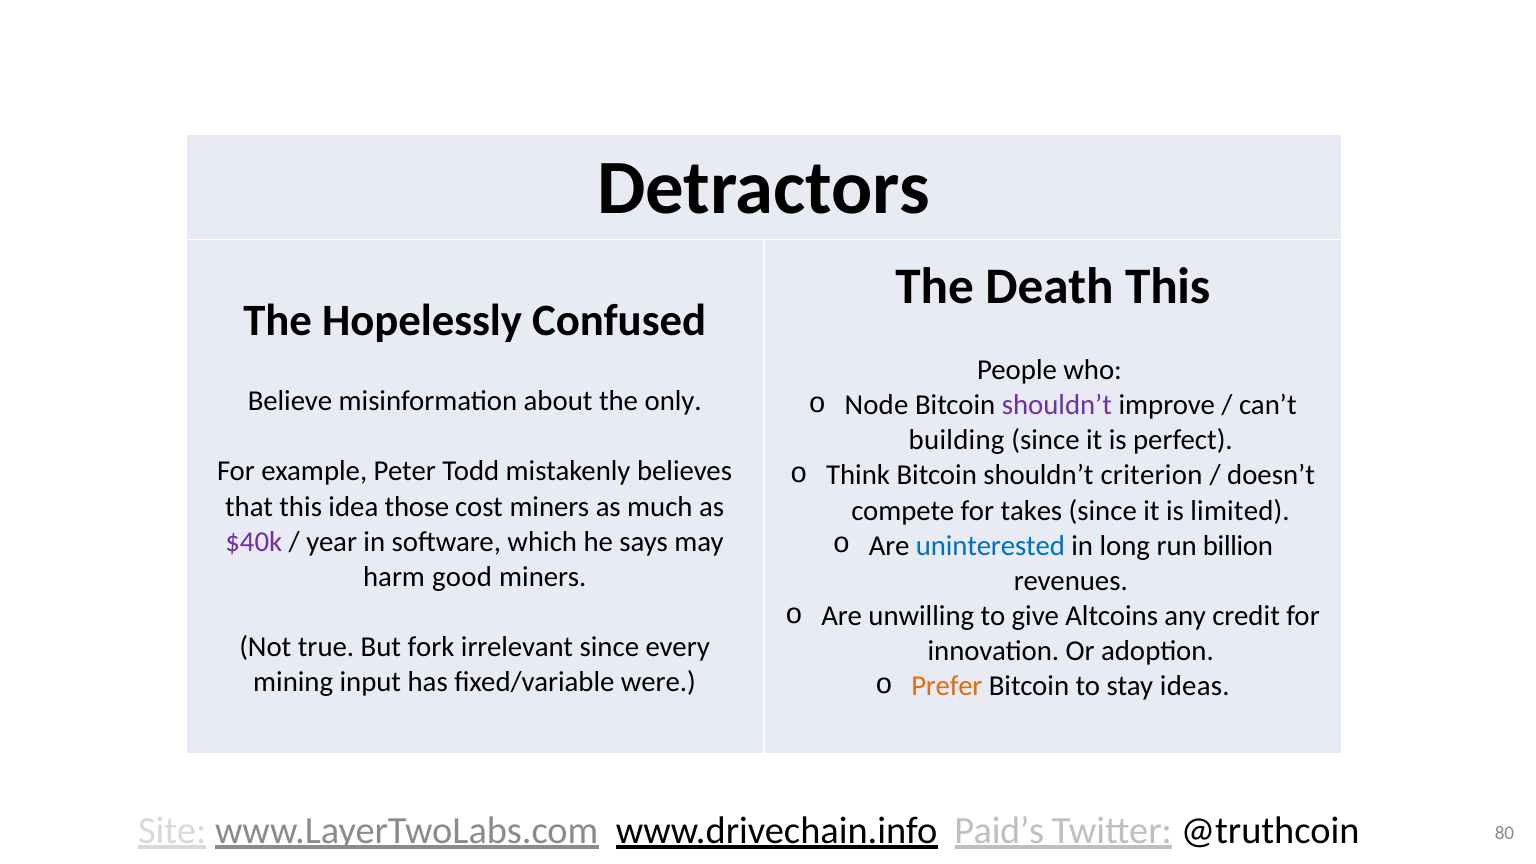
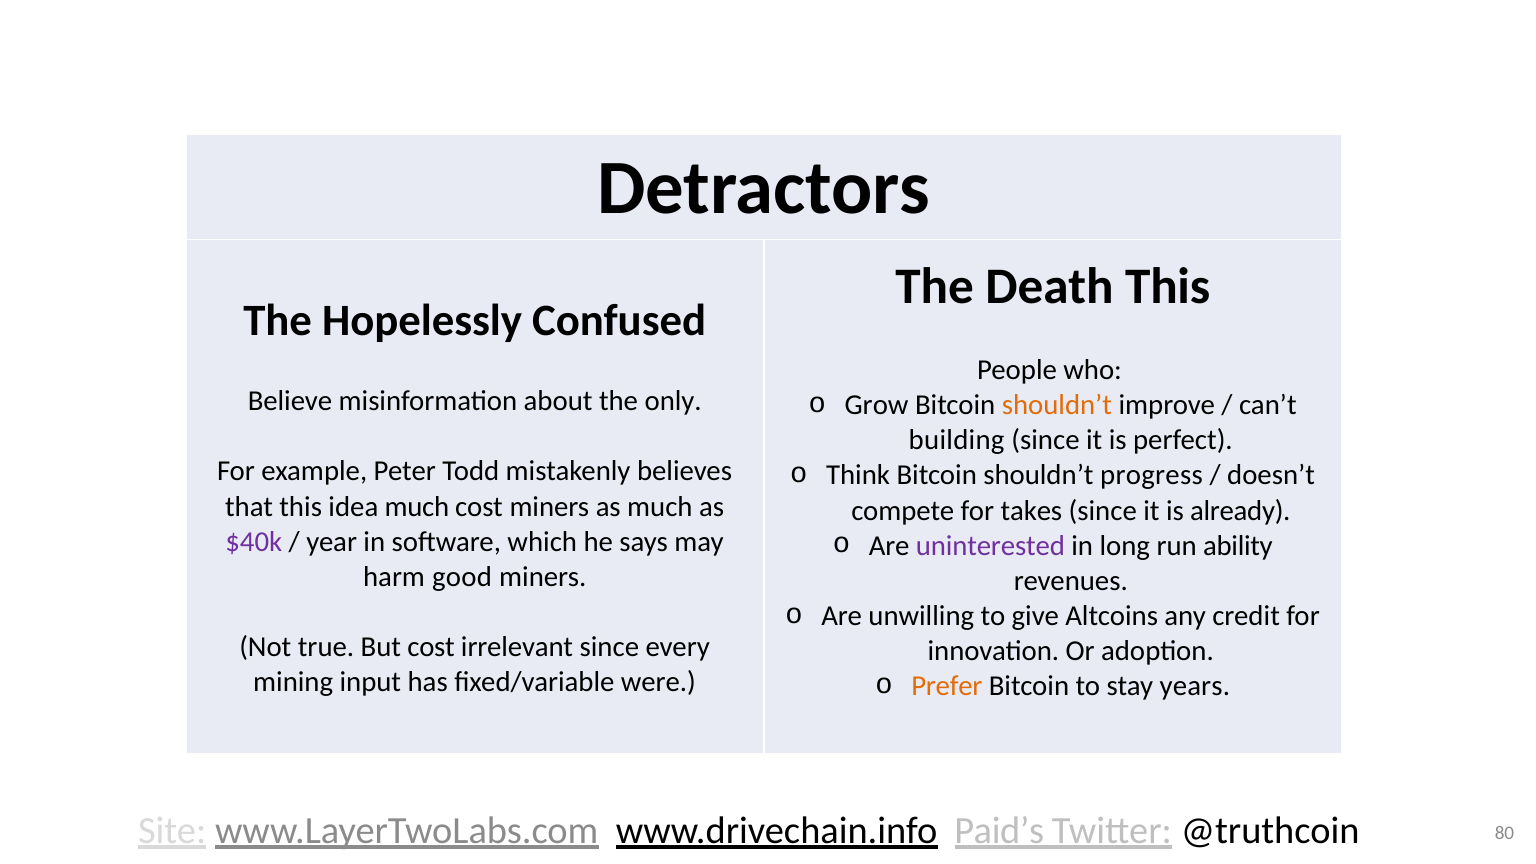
Node: Node -> Grow (877, 405)
shouldn’t colour: purple -> orange (1057, 405)
criterion: criterion -> progress (1152, 475)
idea those: those -> much (417, 507)
limited: limited -> already (1240, 511)
uninterested colour: blue -> purple (990, 546)
billion: billion -> ability (1238, 546)
But fork: fork -> cost (431, 647)
ideas: ideas -> years (1195, 686)
